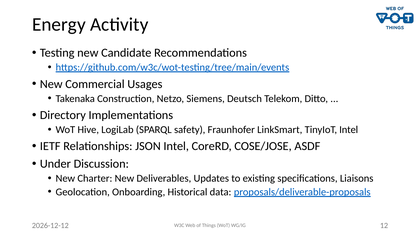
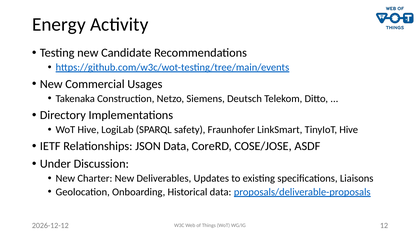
TinyIoT Intel: Intel -> Hive (349, 130)
JSON Intel: Intel -> Data (176, 146)
